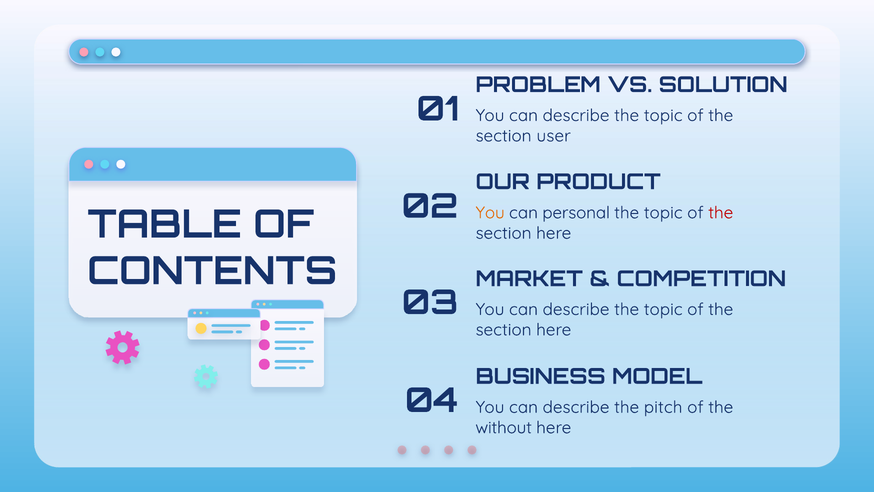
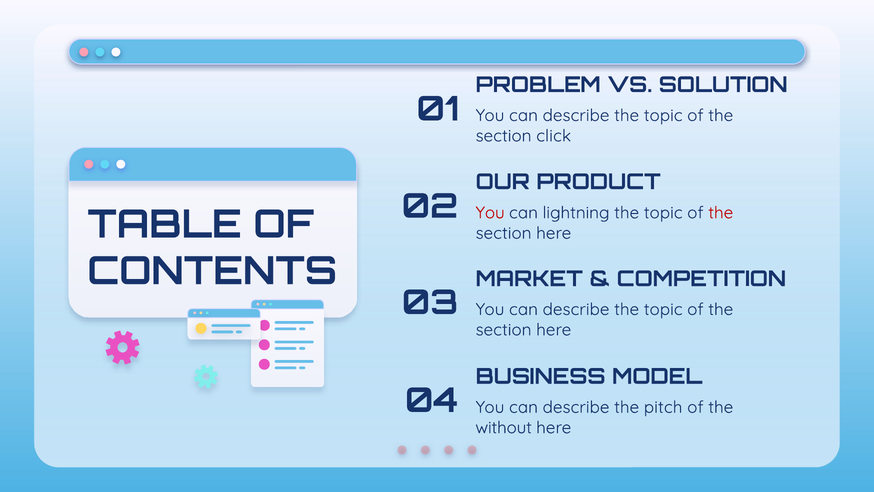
user: user -> click (554, 136)
You colour: orange -> red (490, 213)
personal: personal -> lightning (576, 213)
